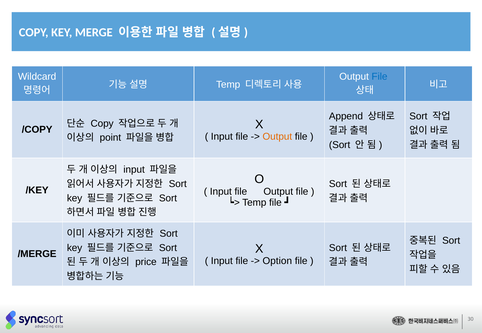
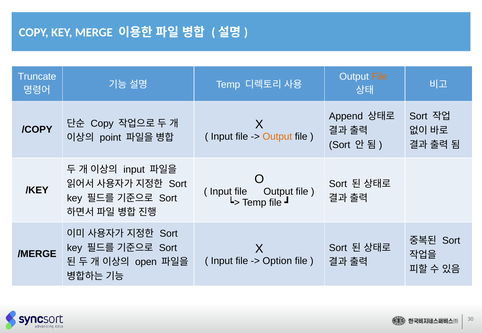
Wildcard: Wildcard -> Truncate (37, 77)
File colour: blue -> orange (380, 77)
price: price -> open (146, 263)
